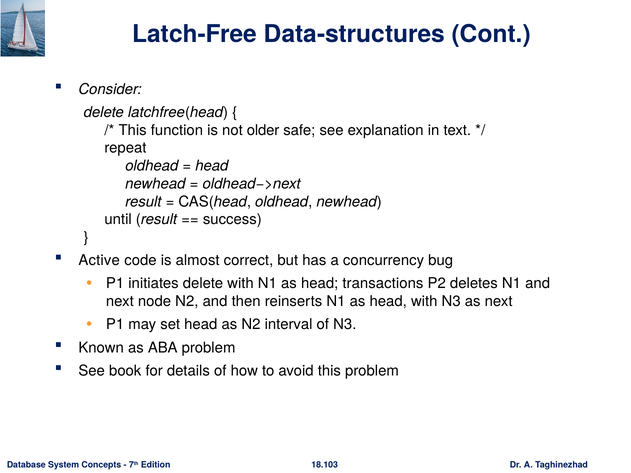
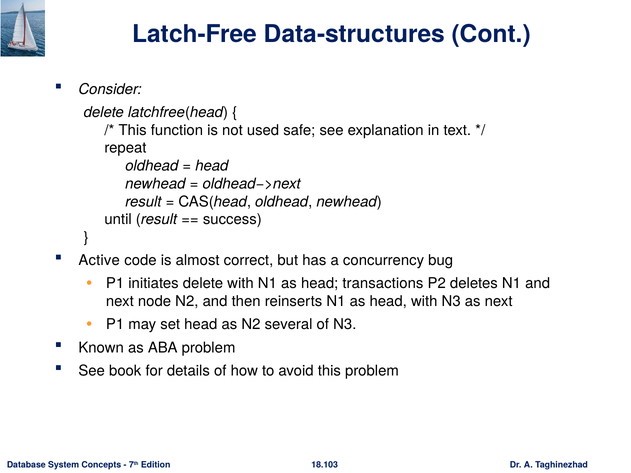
older: older -> used (263, 130)
interval: interval -> several (289, 325)
